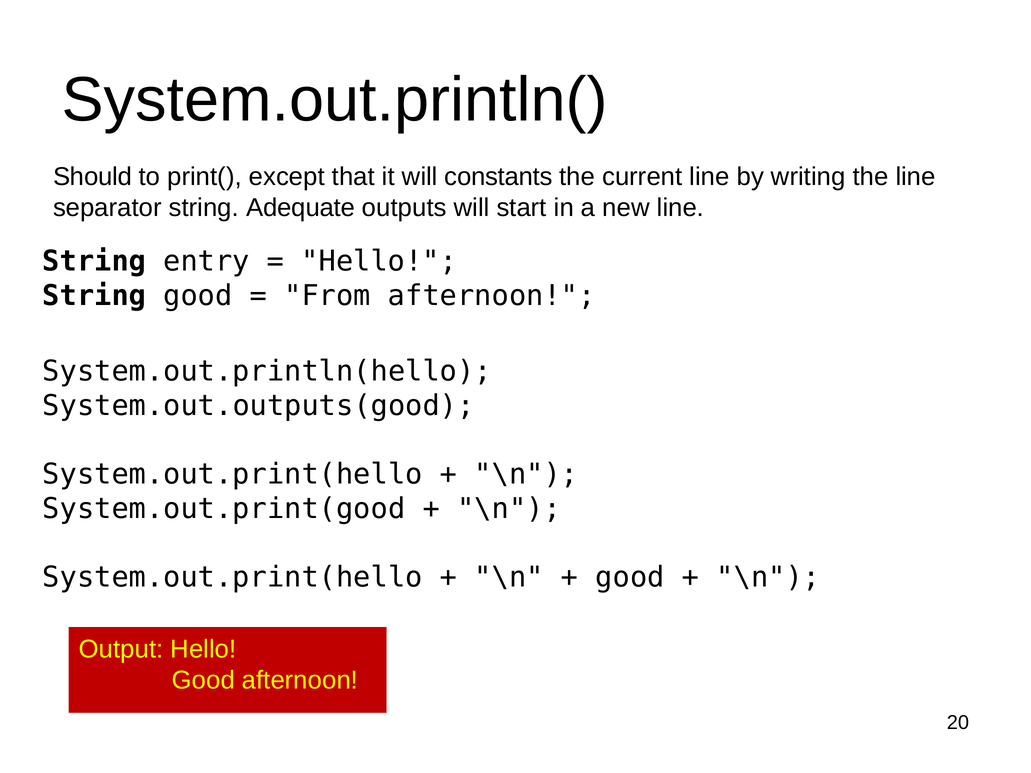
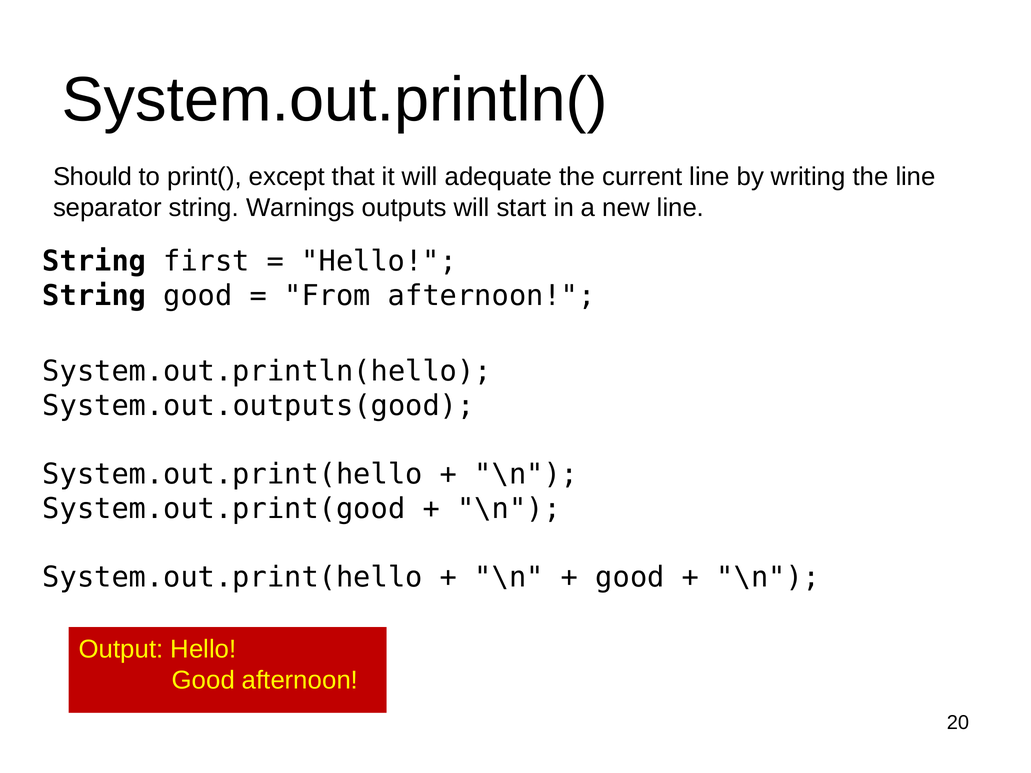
constants: constants -> adequate (498, 177)
Adequate: Adequate -> Warnings (301, 208)
entry: entry -> first (206, 261)
